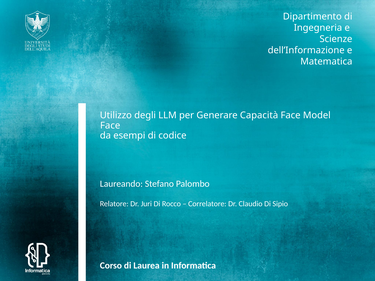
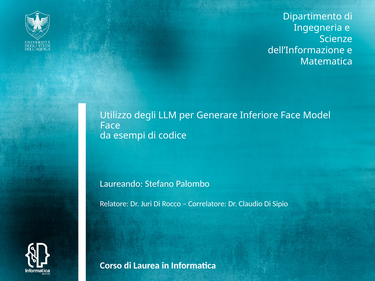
Capacità: Capacità -> Inferiore (259, 115)
